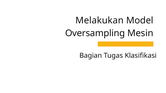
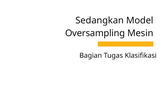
Melakukan: Melakukan -> Sedangkan (100, 20)
